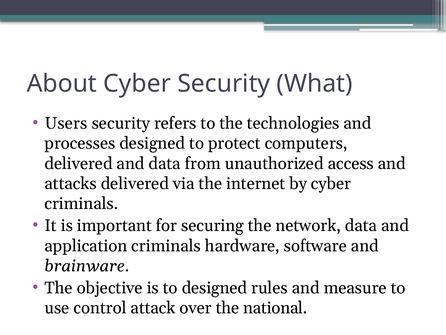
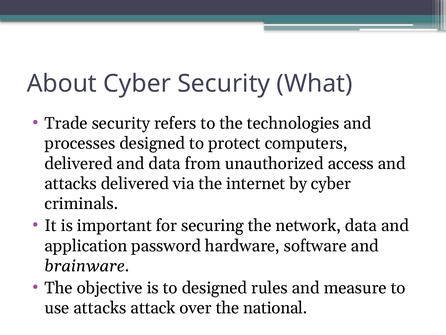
Users: Users -> Trade (66, 123)
application criminals: criminals -> password (166, 246)
use control: control -> attacks (100, 308)
